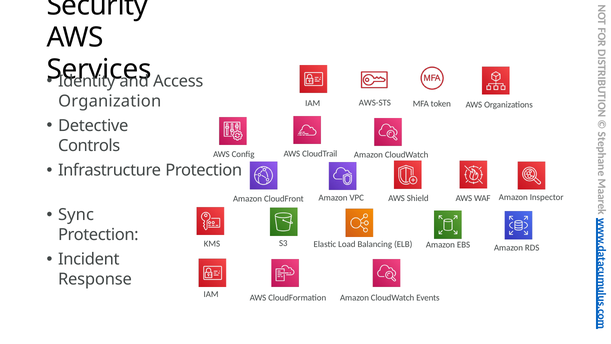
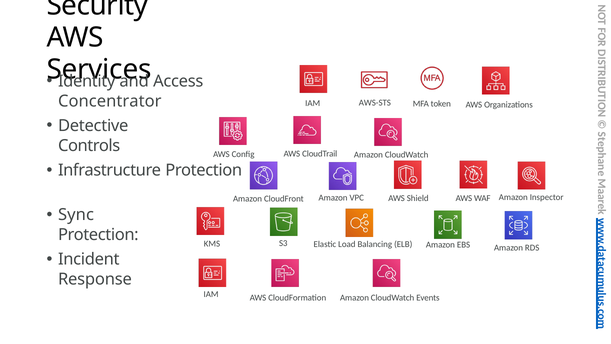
Organization: Organization -> Concentrator (110, 101)
